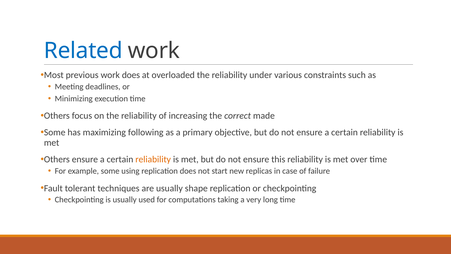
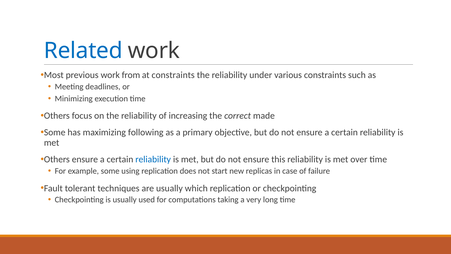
work does: does -> from (131, 75)
at overloaded: overloaded -> constraints (173, 75)
reliability colour: orange -> blue (153, 159)
shape: shape -> which (196, 188)
